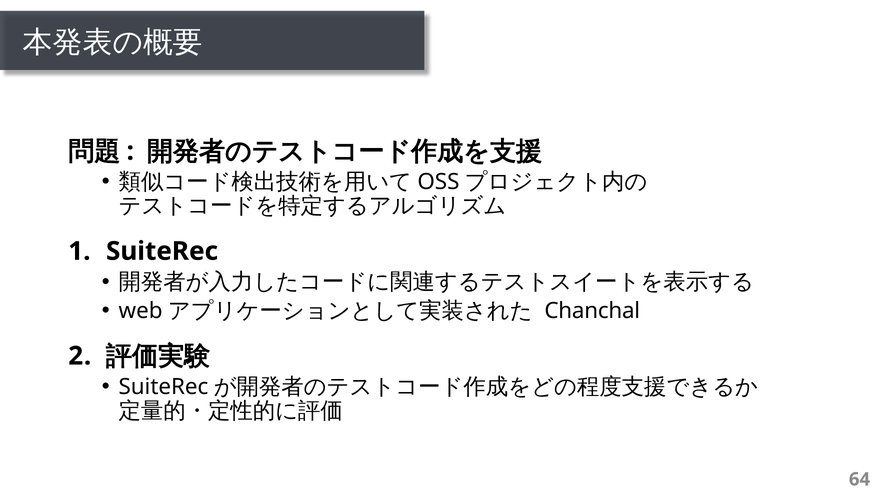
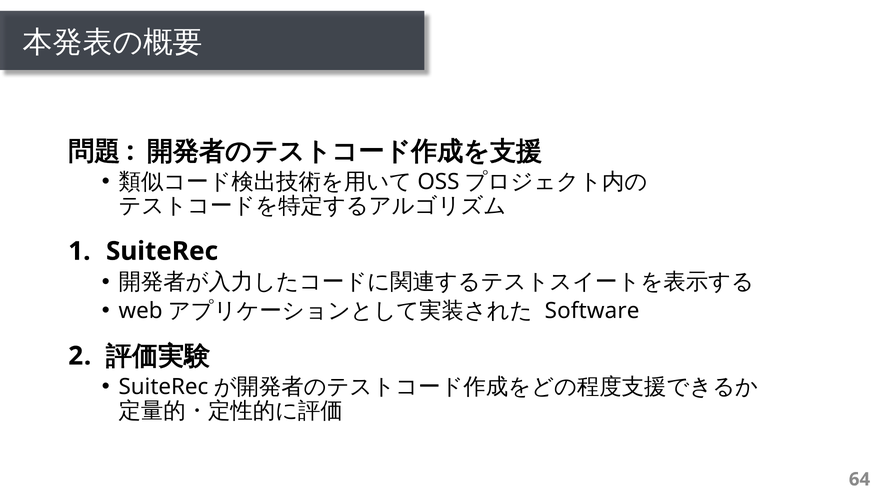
Chanchal: Chanchal -> Software (592, 311)
